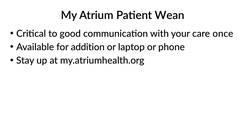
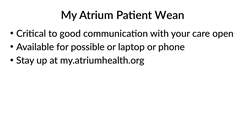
once: once -> open (223, 33)
addition: addition -> possible (88, 47)
